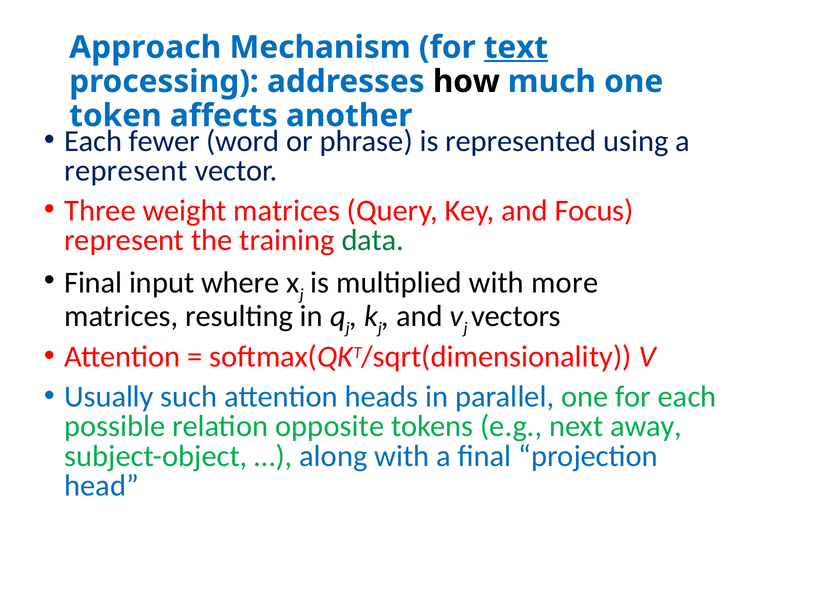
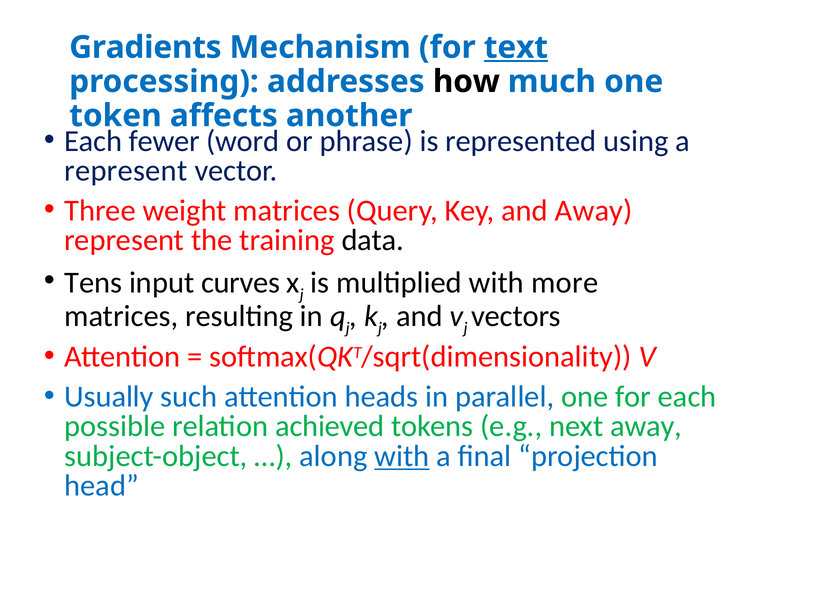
Approach: Approach -> Gradients (145, 47)
and Focus: Focus -> Away (594, 211)
data colour: green -> black (373, 240)
Final: Final -> Tens (93, 283)
where: where -> curves (241, 283)
opposite: opposite -> achieved (330, 427)
with underline: none -> present (402, 456)
